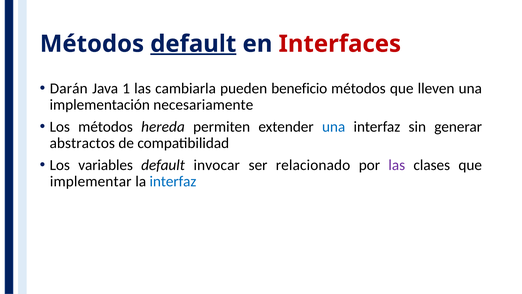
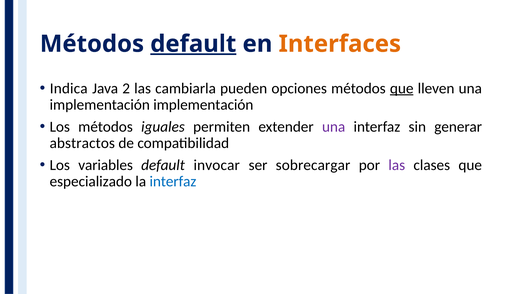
Interfaces colour: red -> orange (340, 44)
Darán: Darán -> Indica (69, 88)
1: 1 -> 2 (126, 88)
beneficio: beneficio -> opciones (299, 88)
que underline: none -> present (402, 88)
implementación necesariamente: necesariamente -> implementación (203, 105)
hereda: hereda -> iguales (163, 127)
una colour: blue -> purple (334, 127)
relacionado: relacionado -> sobrecargar (313, 165)
implementar: implementar -> especializado (91, 181)
